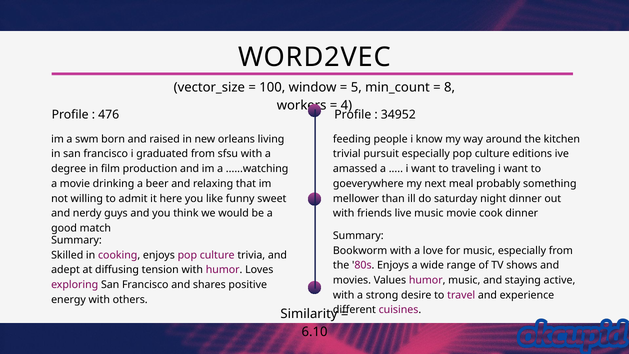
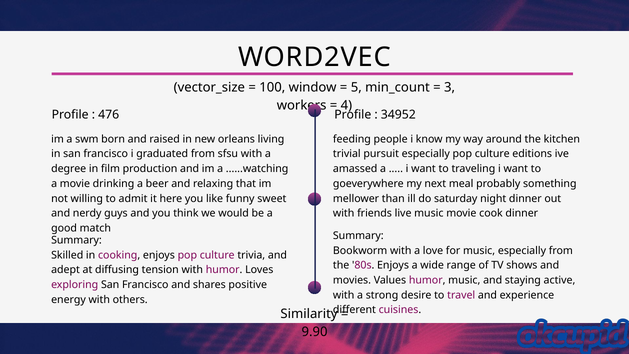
8: 8 -> 3 (450, 87)
6.10: 6.10 -> 9.90 (315, 332)
